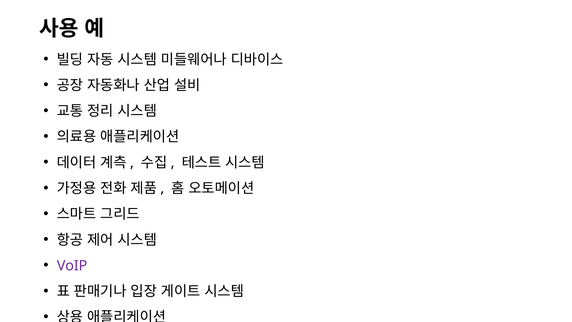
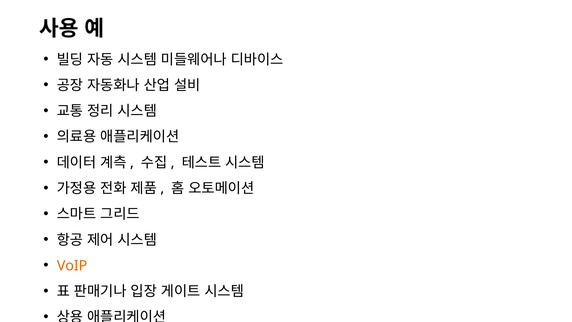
VoIP colour: purple -> orange (72, 265)
